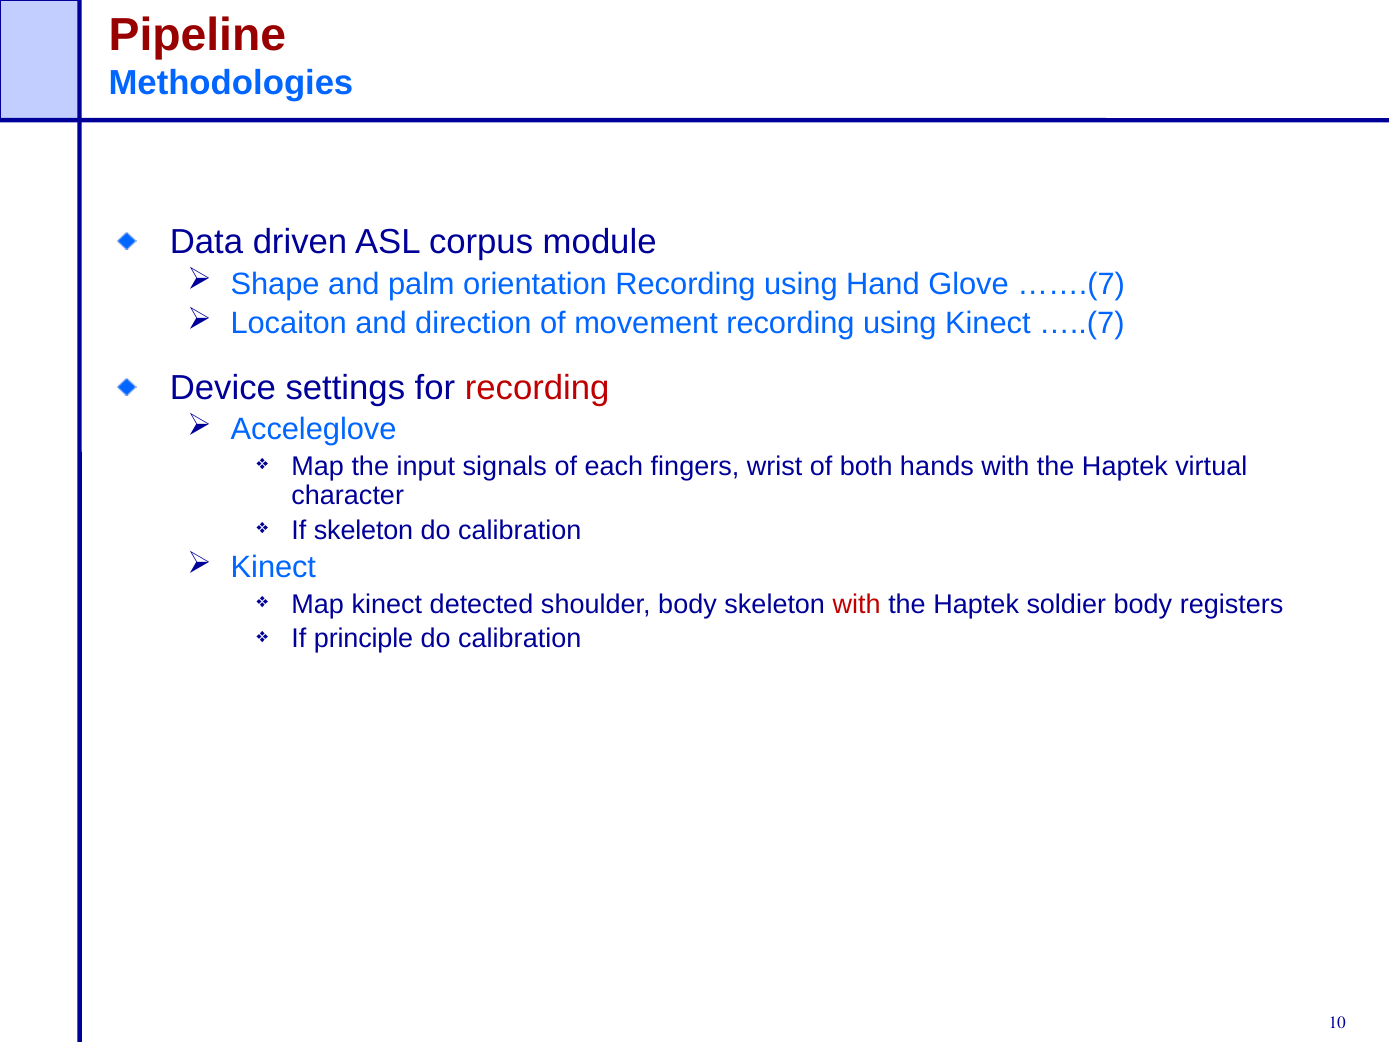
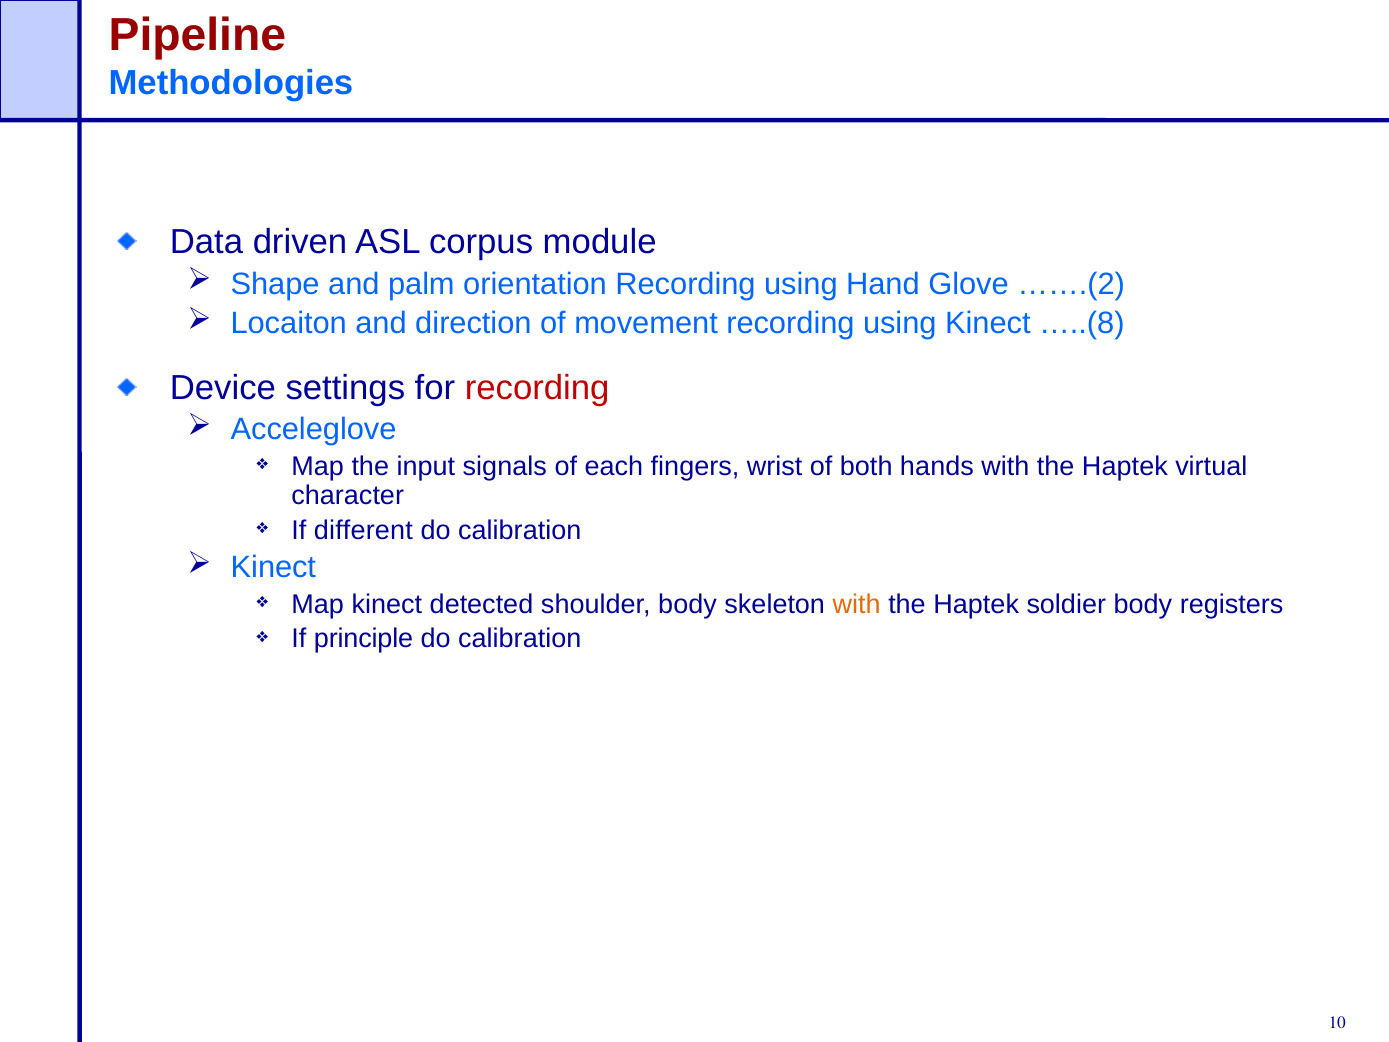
…….(7: …….(7 -> …….(2 (1071, 284)
…..(7: …..(7 -> …..(8 (1082, 323)
If skeleton: skeleton -> different (363, 530)
with colour: red -> orange (857, 604)
